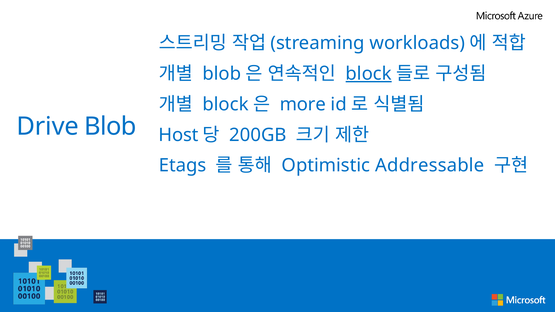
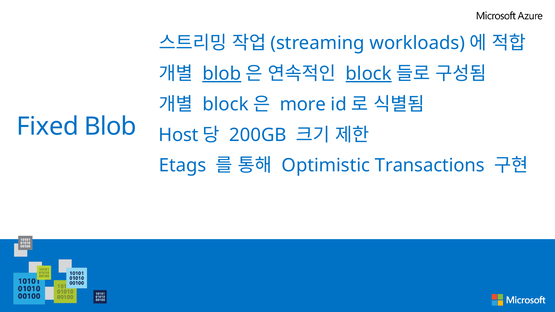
blob underline: none -> present (222, 74)
Drive: Drive -> Fixed (48, 127)
Addressable: Addressable -> Transactions (430, 166)
